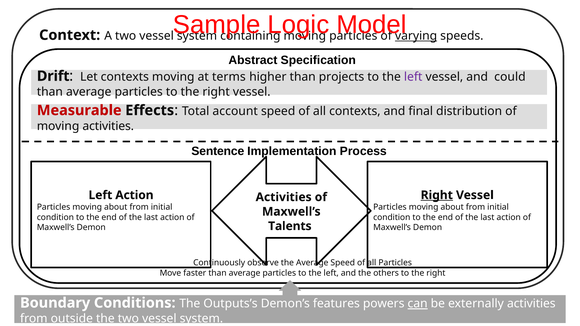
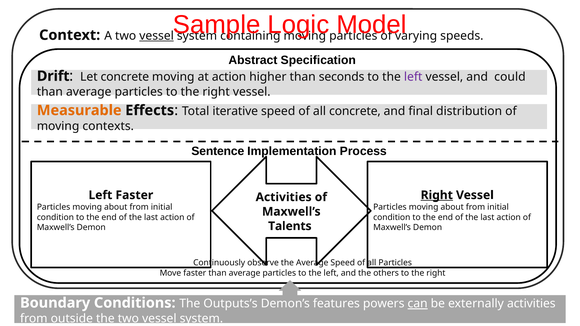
vessel underline: none -> present (157, 36)
varying underline: present -> none (416, 36)
Let contexts: contexts -> concrete (125, 77)
at terms: terms -> action (229, 77)
projects: projects -> seconds (342, 77)
Measurable colour: red -> orange (79, 110)
account: account -> iterative (235, 111)
all contexts: contexts -> concrete (355, 111)
moving activities: activities -> contexts (108, 126)
Left Action: Action -> Faster (134, 195)
